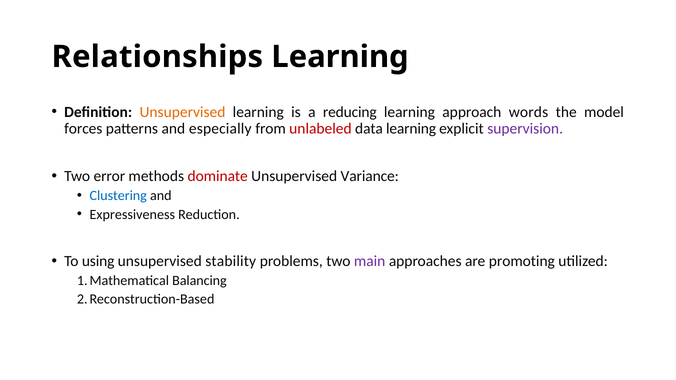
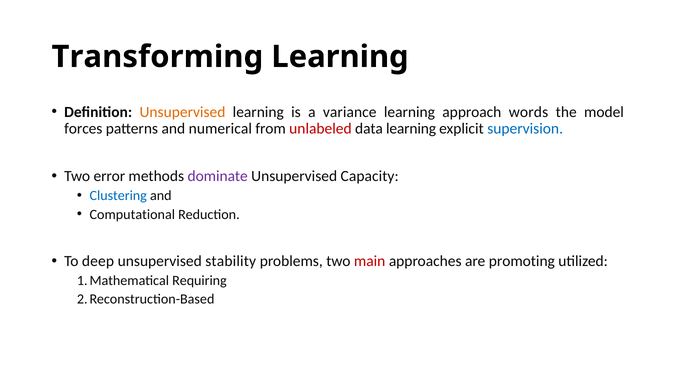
Relationships: Relationships -> Transforming (157, 57)
reducing: reducing -> variance (350, 112)
especially: especially -> numerical (220, 129)
supervision colour: purple -> blue (525, 129)
dominate colour: red -> purple (218, 176)
Variance: Variance -> Capacity (370, 176)
Expressiveness: Expressiveness -> Computational (132, 214)
using: using -> deep (98, 261)
main colour: purple -> red (370, 261)
Balancing: Balancing -> Requiring (199, 281)
